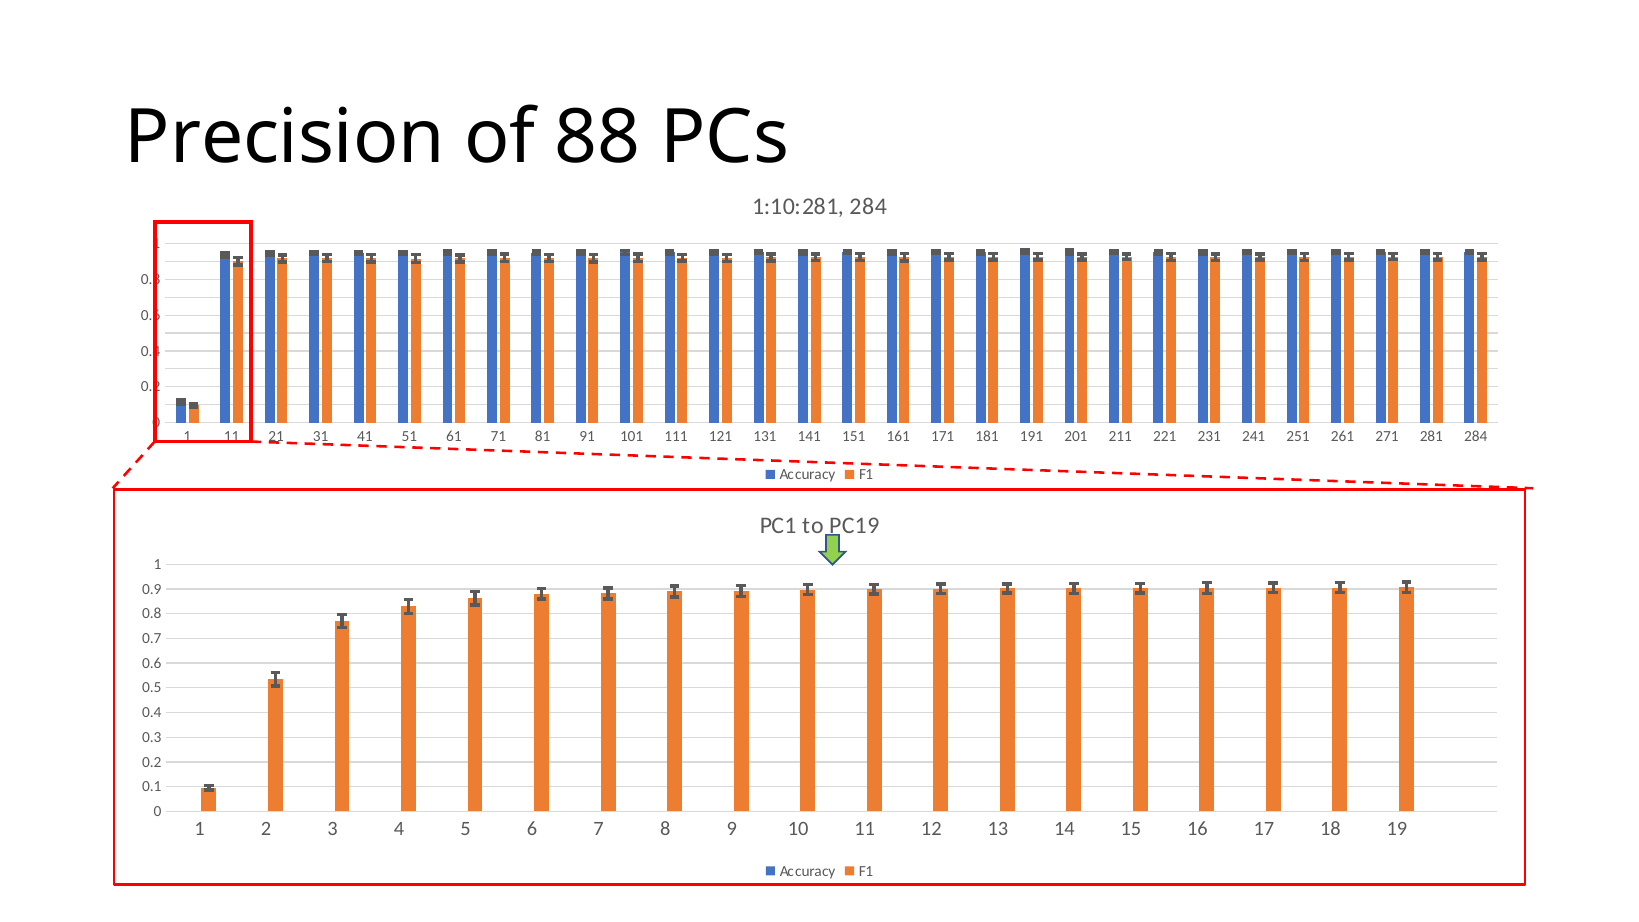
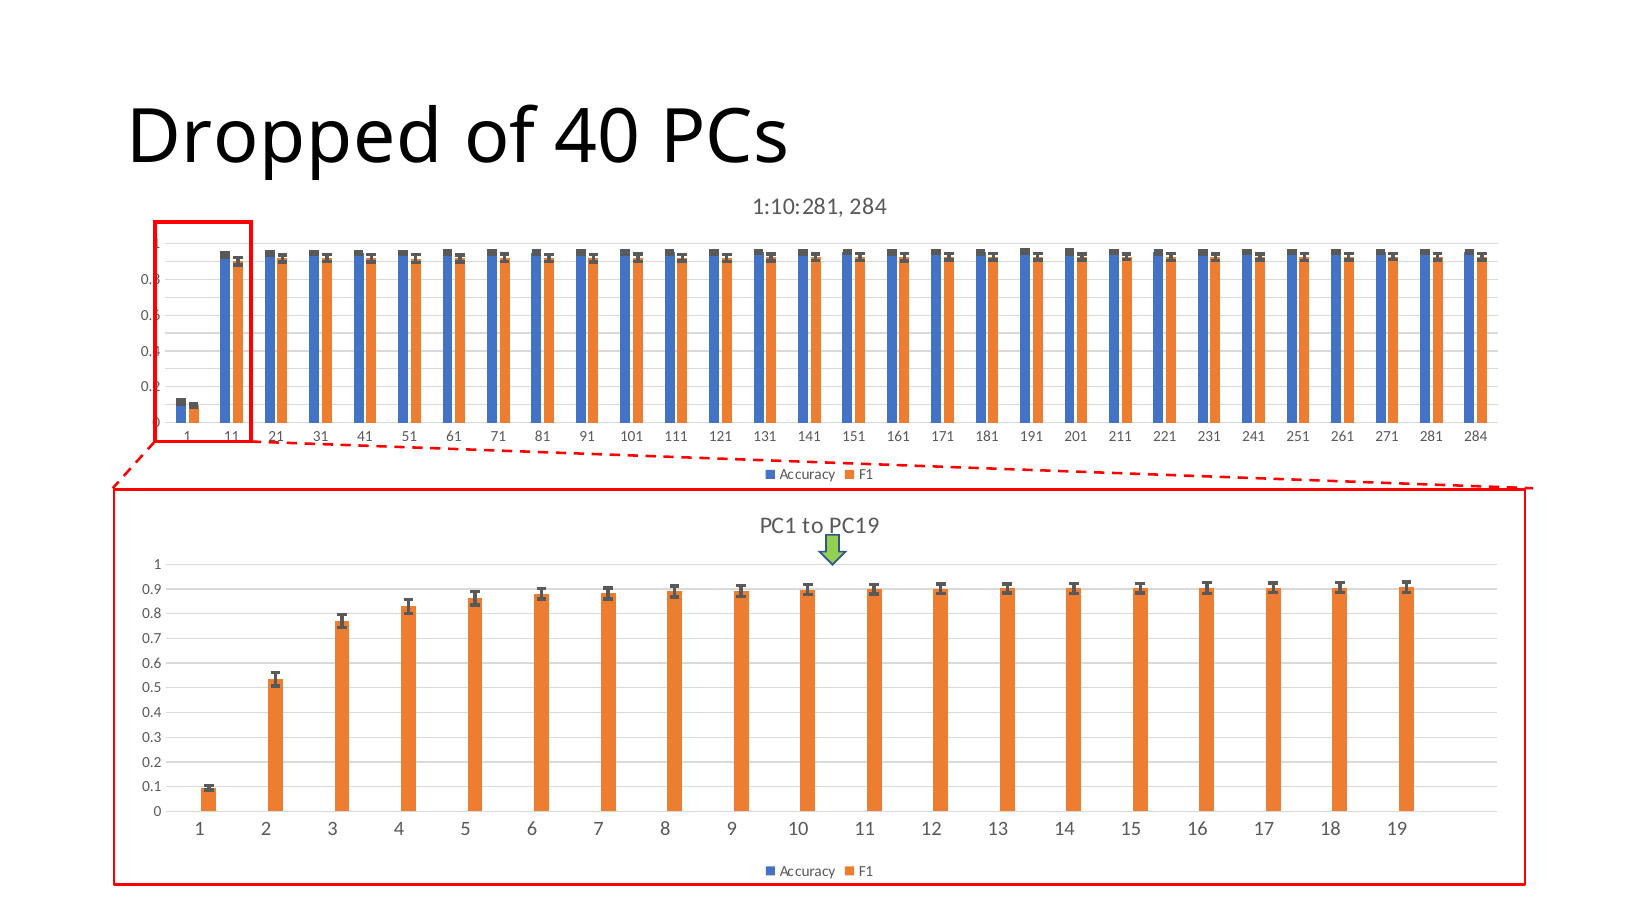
Precision: Precision -> Dropped (284, 138)
88: 88 -> 40 (598, 138)
